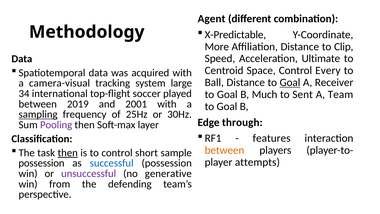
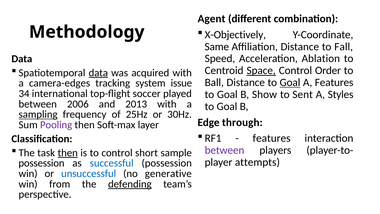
X-Predictable: X-Predictable -> X-Objectively (235, 35)
More: More -> Same (217, 47)
Clip: Clip -> Fall (344, 47)
Ultimate: Ultimate -> Ablation (321, 59)
Space underline: none -> present (261, 70)
Every: Every -> Order (328, 70)
data underline: none -> present (98, 73)
A Receiver: Receiver -> Features (334, 82)
camera-visual: camera-visual -> camera-edges (60, 83)
large: large -> issue (181, 83)
Much: Much -> Show (265, 94)
Team: Team -> Styles (341, 94)
2019: 2019 -> 2006 (78, 104)
2001: 2001 -> 2013 (136, 104)
between colour: orange -> purple (225, 150)
unsuccessful colour: purple -> blue (89, 173)
defending underline: none -> present (130, 184)
